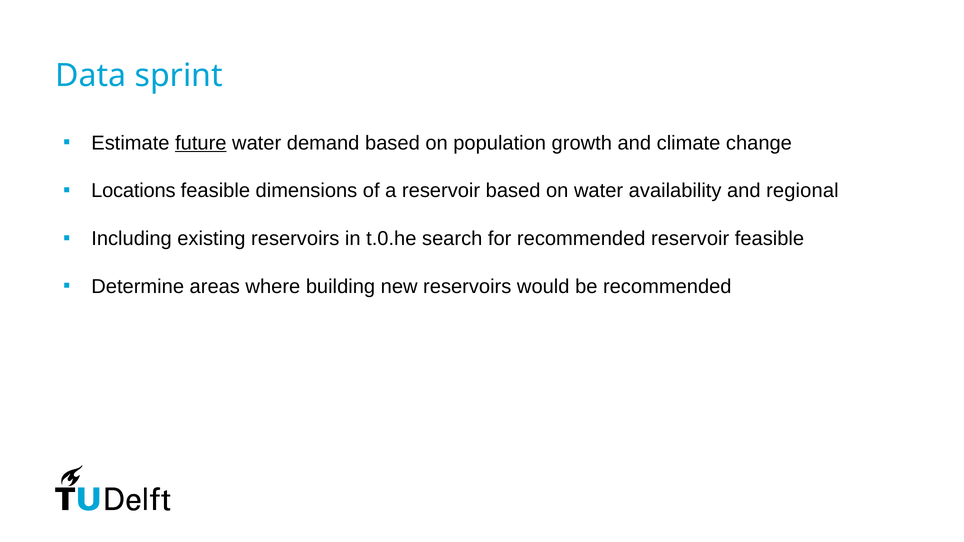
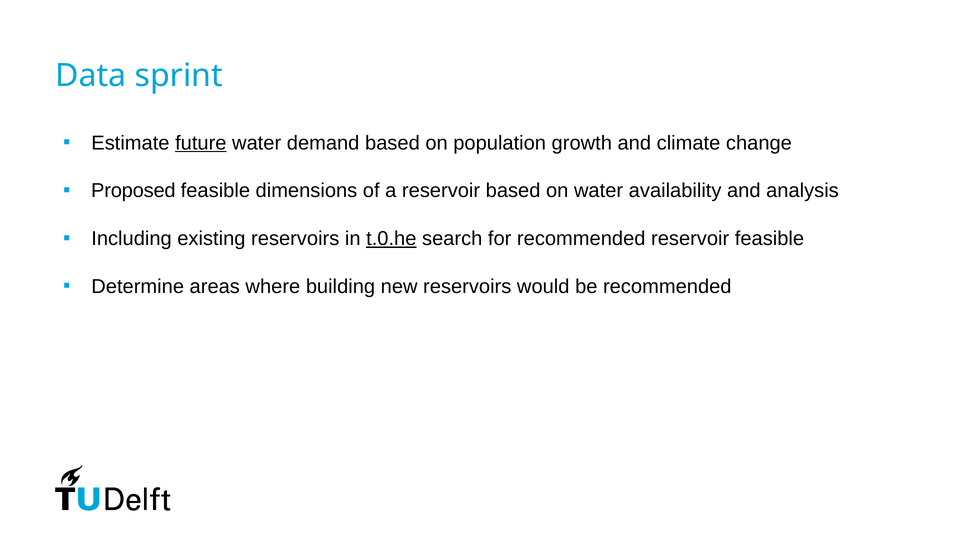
Locations: Locations -> Proposed (133, 191)
regional: regional -> analysis (802, 191)
t.0.he underline: none -> present (391, 239)
